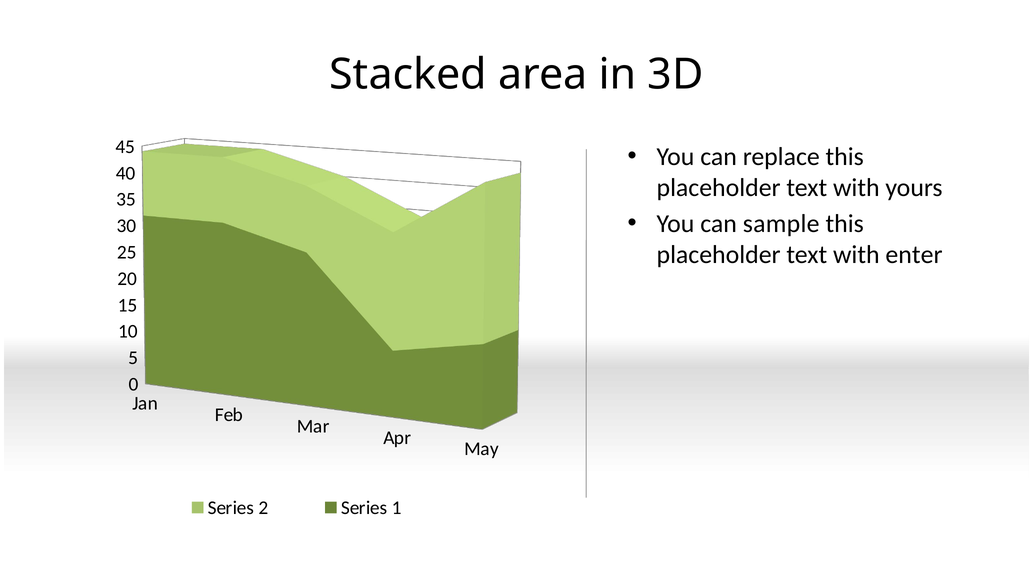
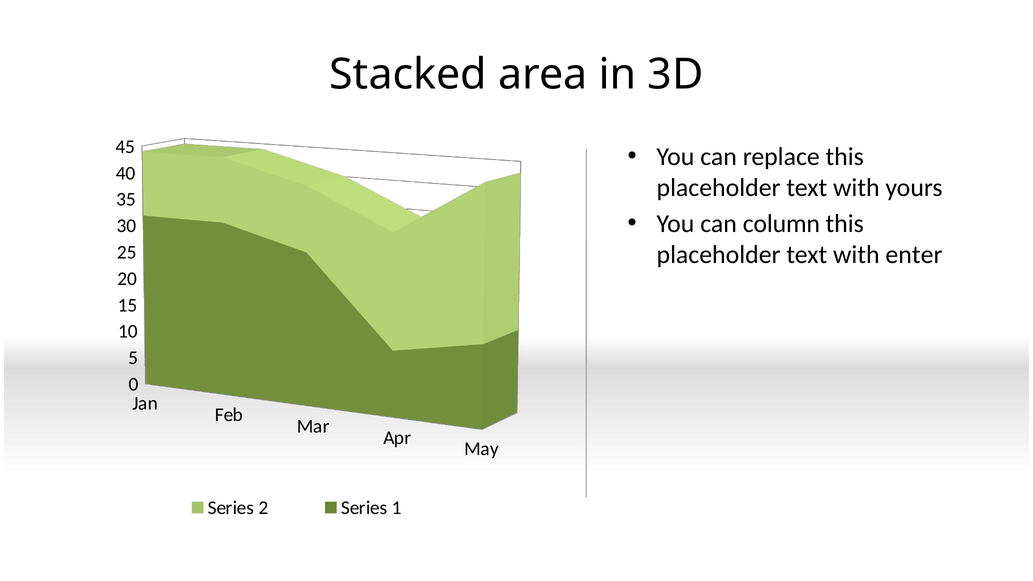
sample: sample -> column (781, 224)
